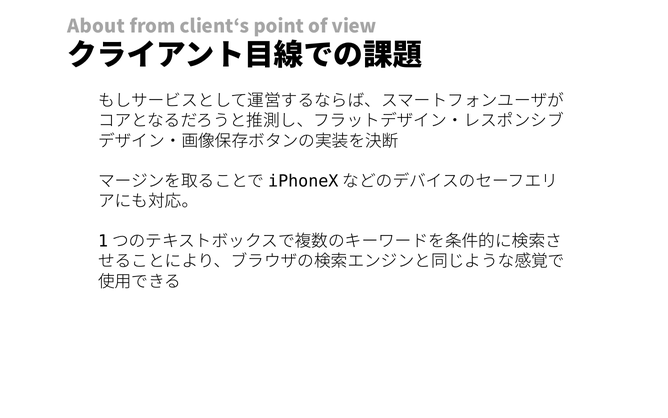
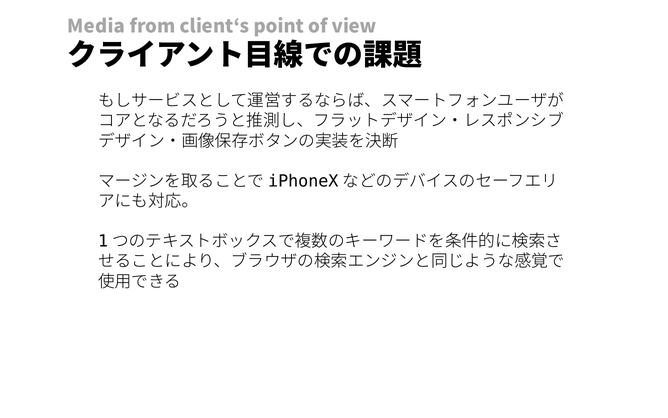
About: About -> Media (96, 27)
